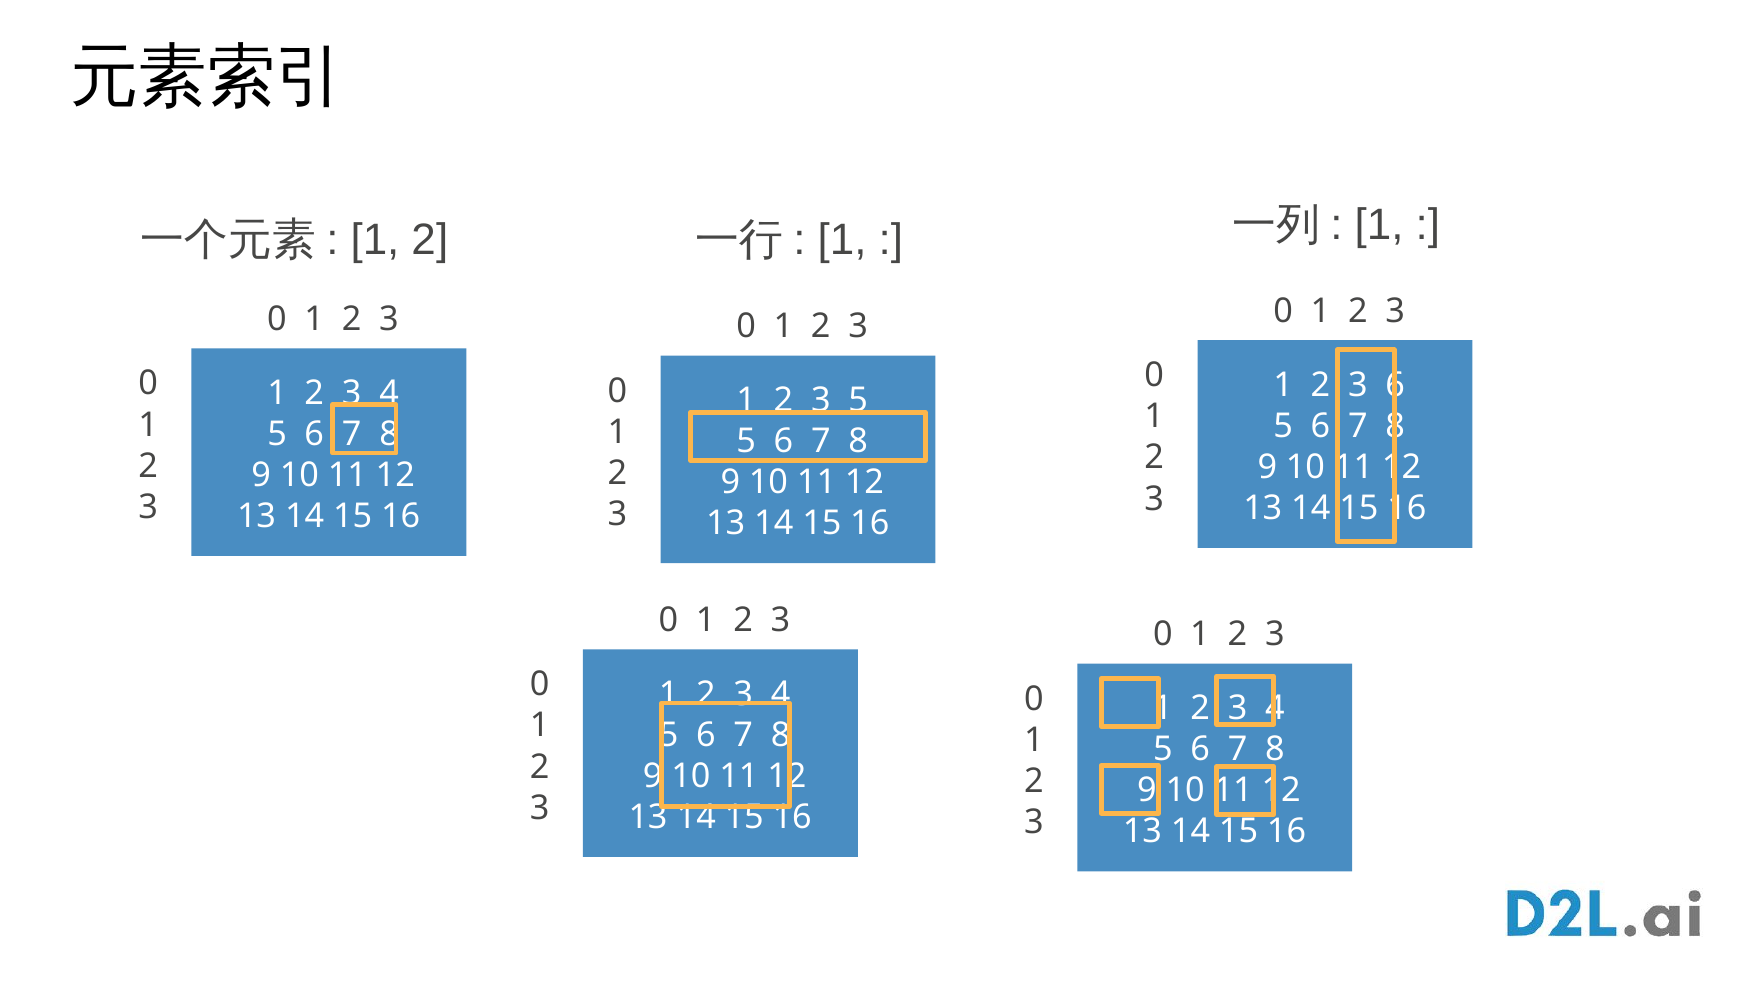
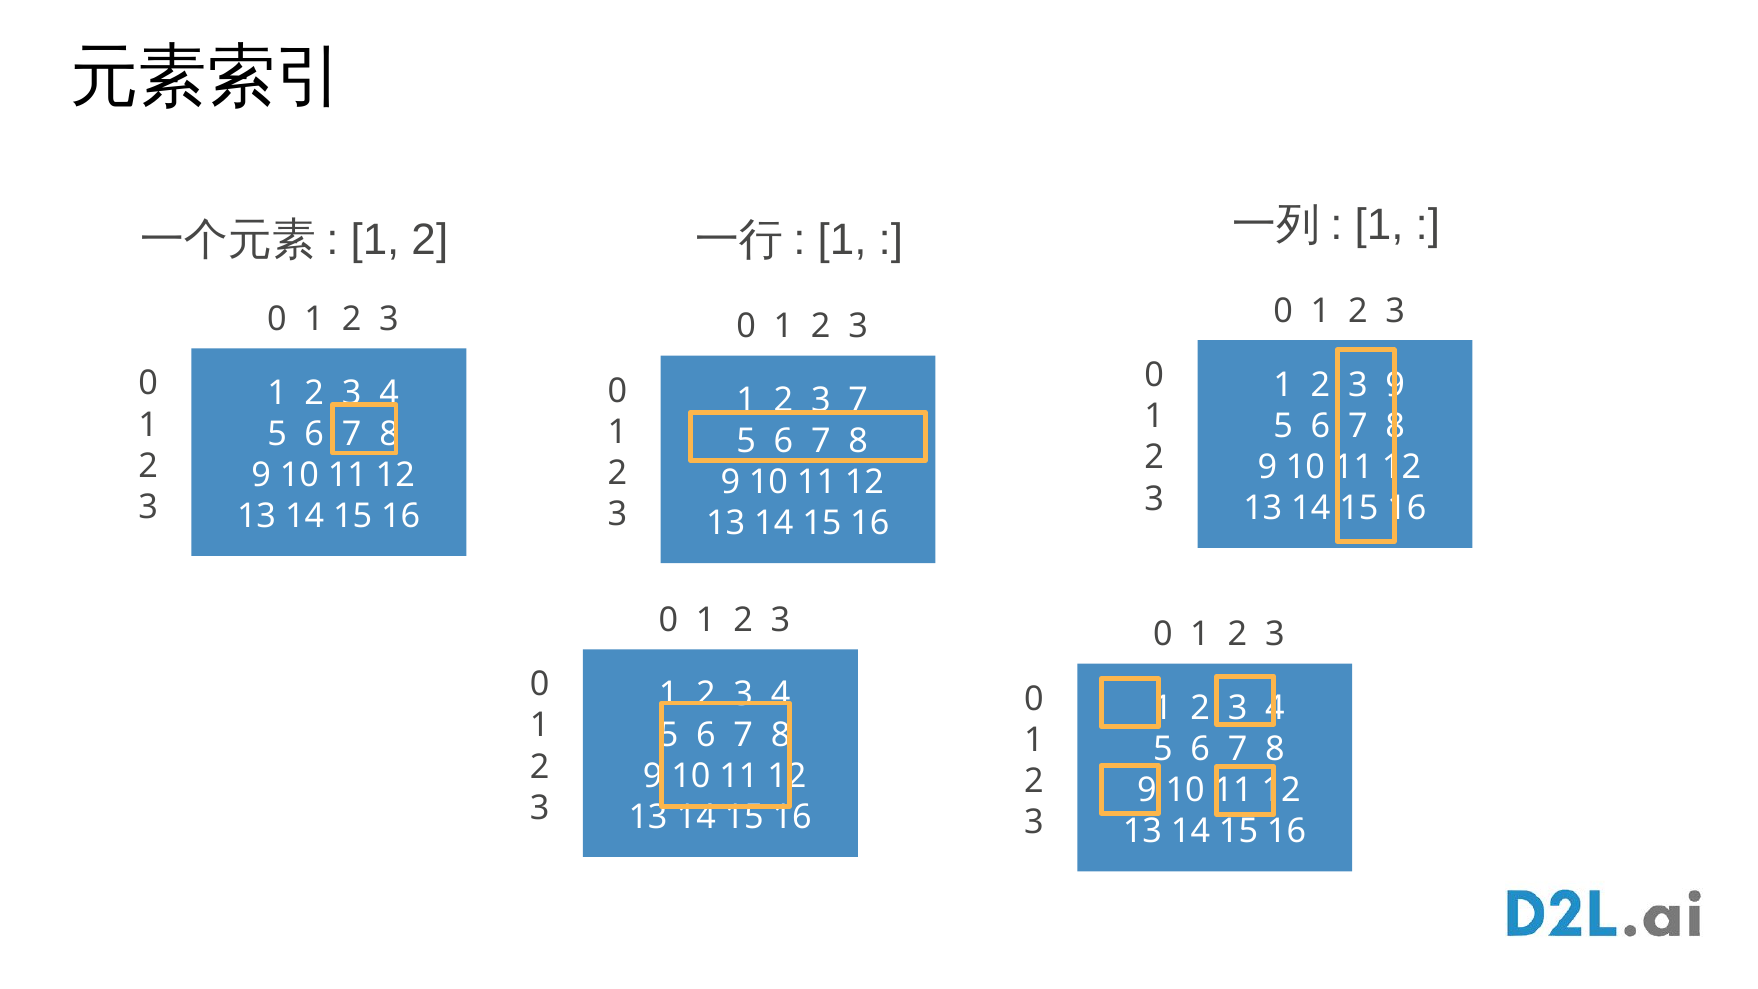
3 6: 6 -> 9 (1395, 385)
3 5: 5 -> 7 (858, 400)
